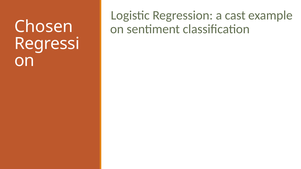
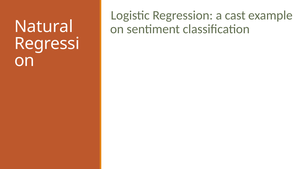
Chosen: Chosen -> Natural (44, 27)
